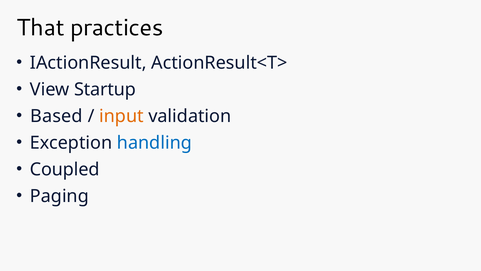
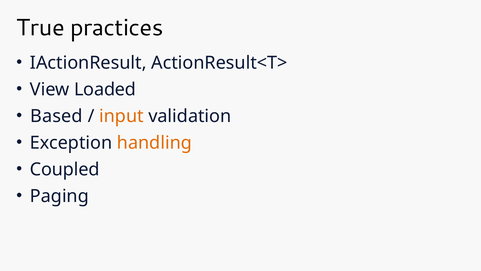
That: That -> True (41, 28)
Startup: Startup -> Loaded (105, 89)
handling colour: blue -> orange (154, 143)
